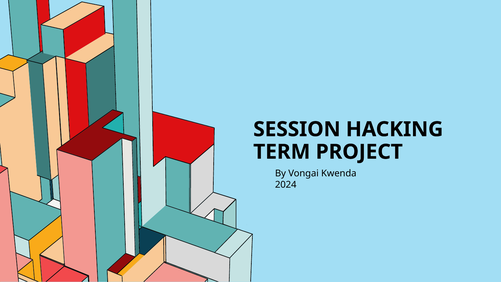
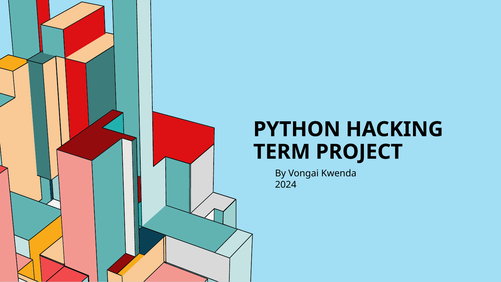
SESSION: SESSION -> PYTHON (297, 129)
